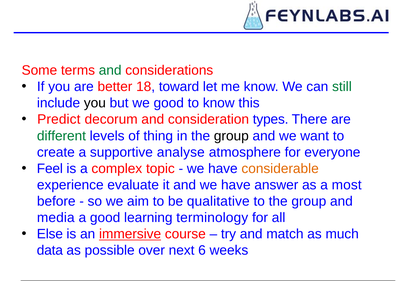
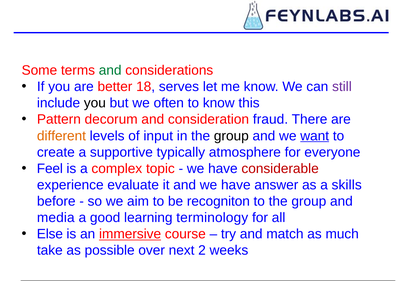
toward: toward -> serves (179, 87)
still colour: green -> purple (342, 87)
we good: good -> often (169, 103)
Predict: Predict -> Pattern (59, 119)
types: types -> fraud (271, 119)
different colour: green -> orange (61, 136)
thing: thing -> input (158, 136)
want underline: none -> present (315, 136)
analyse: analyse -> typically (181, 152)
considerable colour: orange -> red (280, 168)
most: most -> skills (347, 185)
qualitative: qualitative -> recogniton (218, 201)
data: data -> take (50, 250)
6: 6 -> 2 (202, 250)
